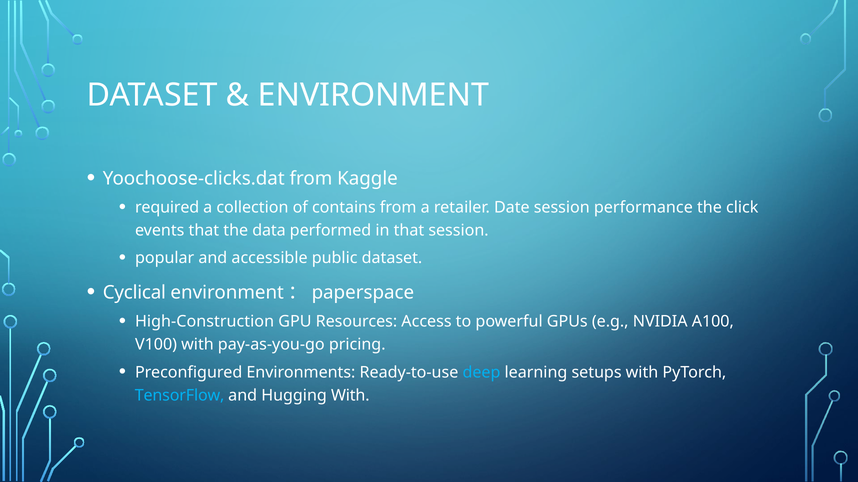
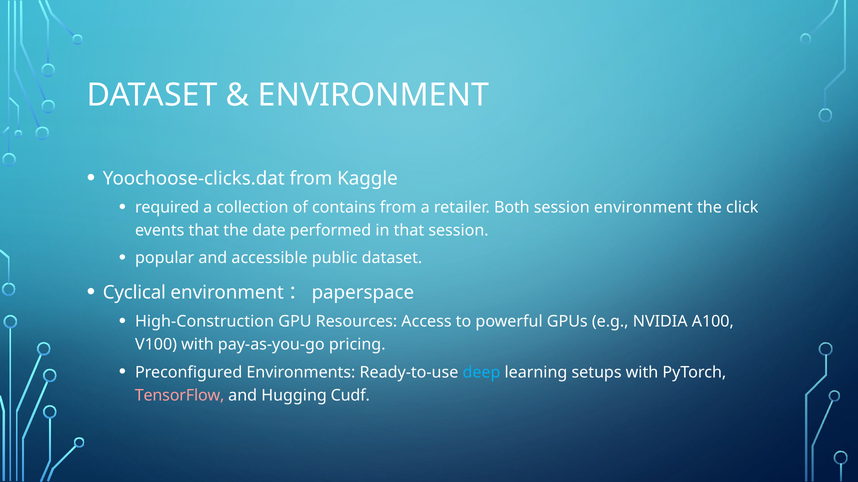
Date: Date -> Both (512, 208)
session performance: performance -> environment (643, 208)
data: data -> date (269, 231)
TensorFlow colour: light blue -> pink (180, 396)
Hugging With: With -> Cudf (350, 396)
